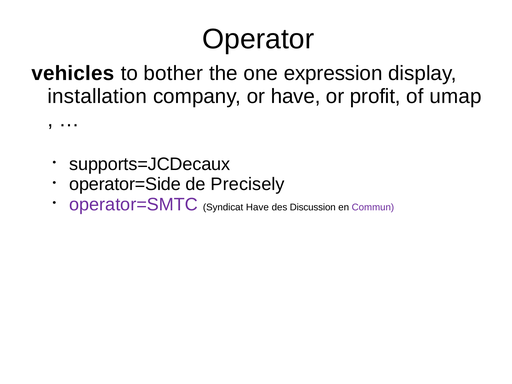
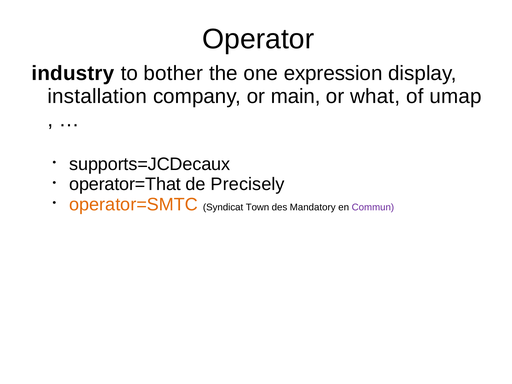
vehicles: vehicles -> industry (73, 73)
or have: have -> main (296, 96)
profit: profit -> what (375, 96)
operator=Side: operator=Side -> operator=That (125, 184)
operator=SMTC colour: purple -> orange (134, 204)
Syndicat Have: Have -> Town (257, 207)
Discussion: Discussion -> Mandatory (313, 207)
